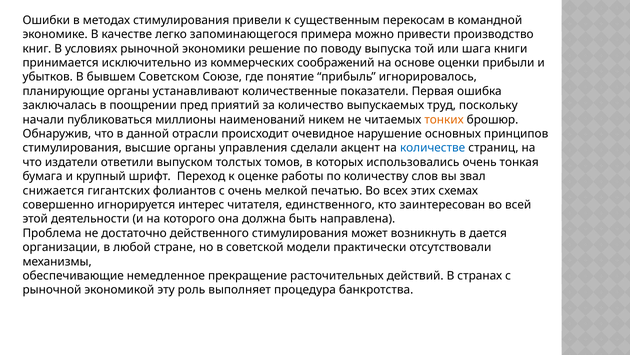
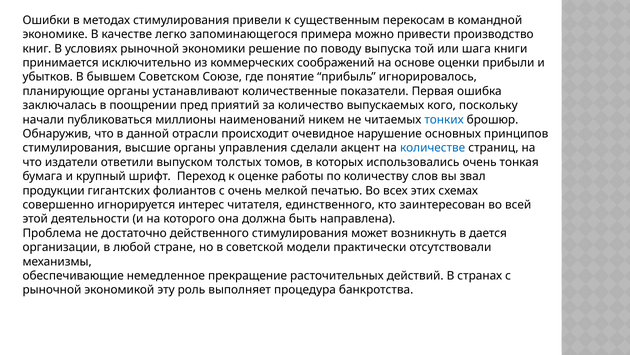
труд: труд -> кого (442, 105)
тонких colour: orange -> blue (444, 119)
снижается: снижается -> продукции (54, 190)
